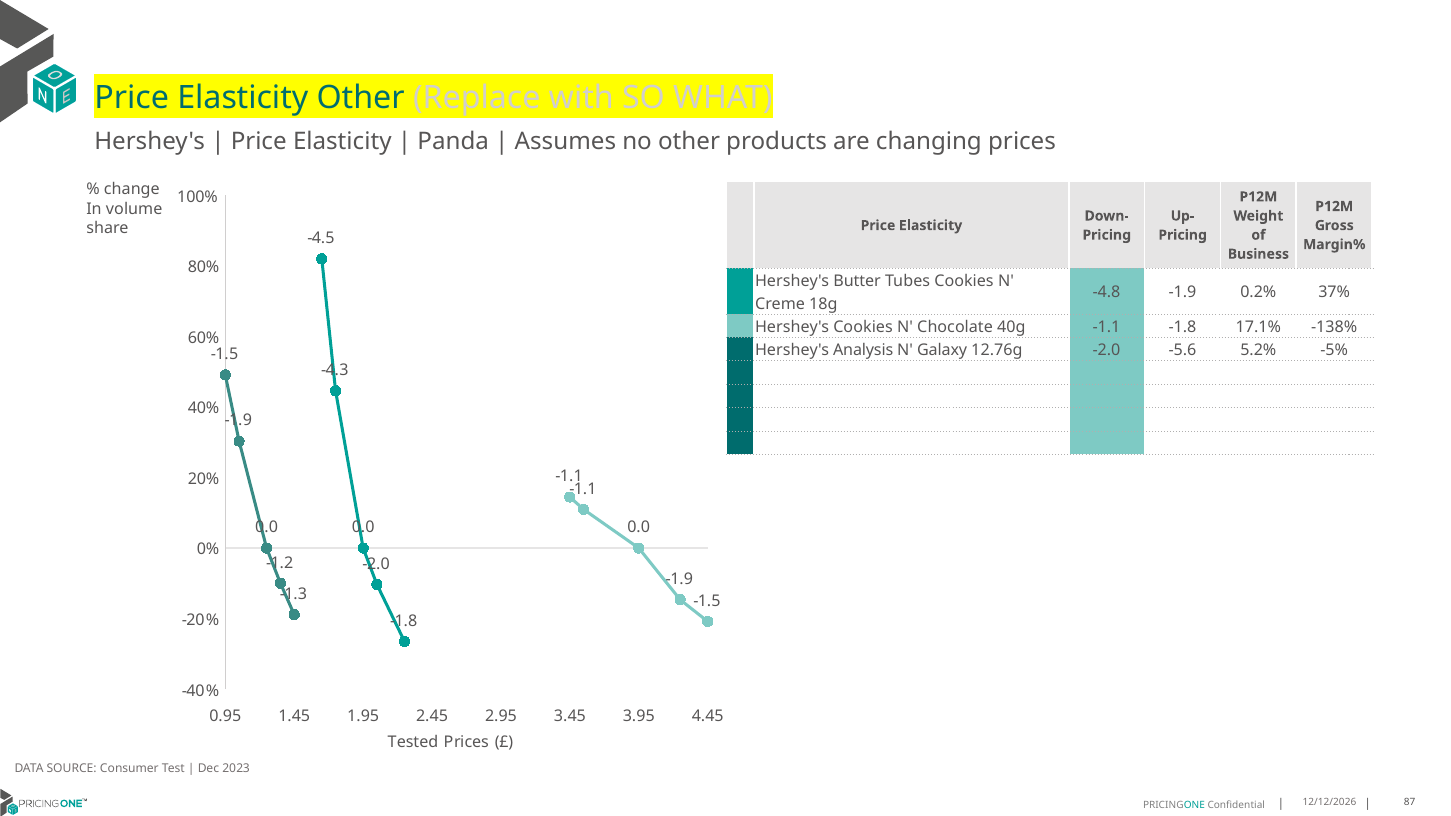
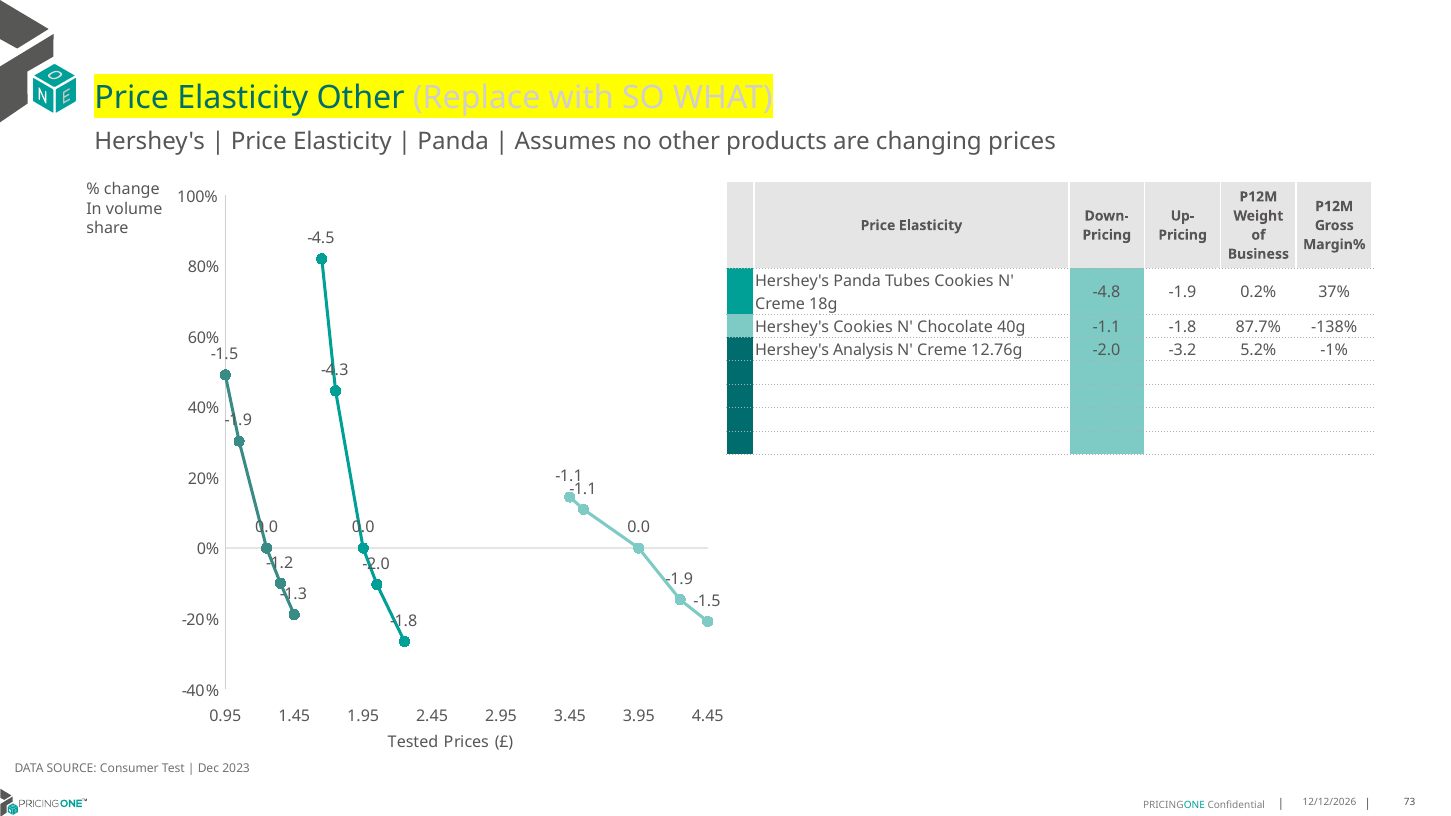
Hershey's Butter: Butter -> Panda (857, 282)
17.1%: 17.1% -> 87.7% (1258, 327)
Galaxy: Galaxy -> Creme (942, 351)
-5.6: -5.6 -> -3.2 (1182, 350)
-5%: -5% -> -1% (1334, 350)
87: 87 -> 73 (1410, 803)
